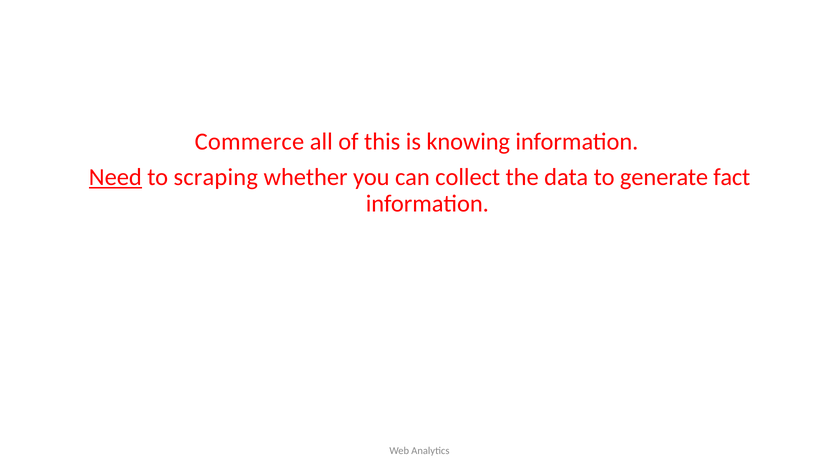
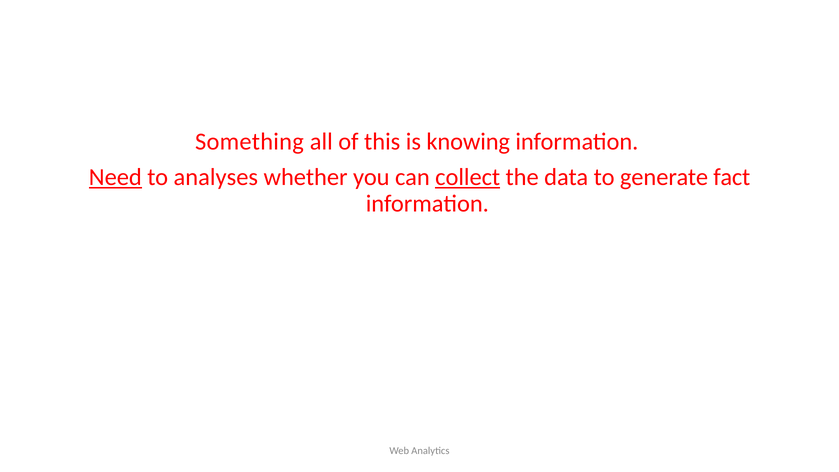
Commerce: Commerce -> Something (249, 142)
scraping: scraping -> analyses (216, 177)
collect underline: none -> present (468, 177)
